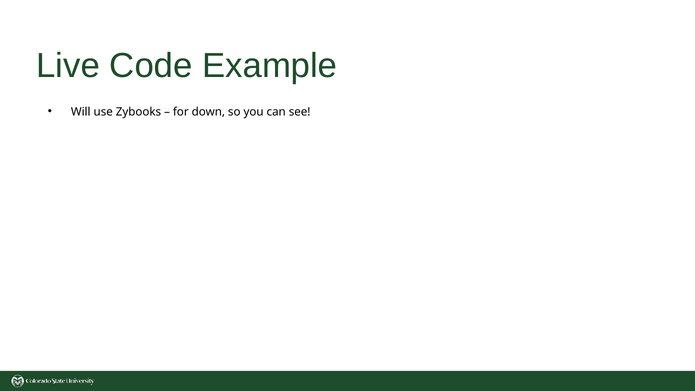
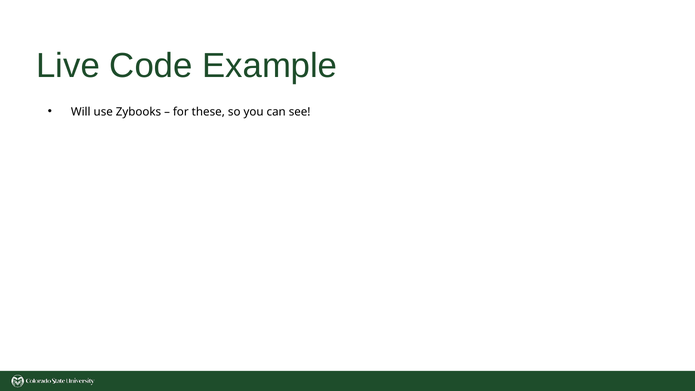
down: down -> these (208, 112)
